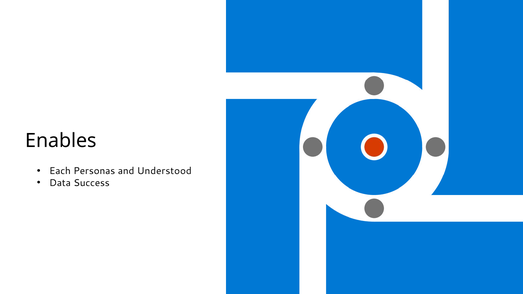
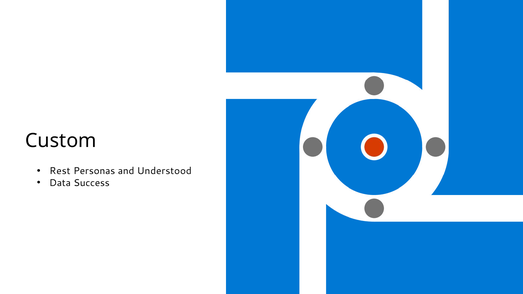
Enables: Enables -> Custom (61, 141)
Each: Each -> Rest (60, 171)
